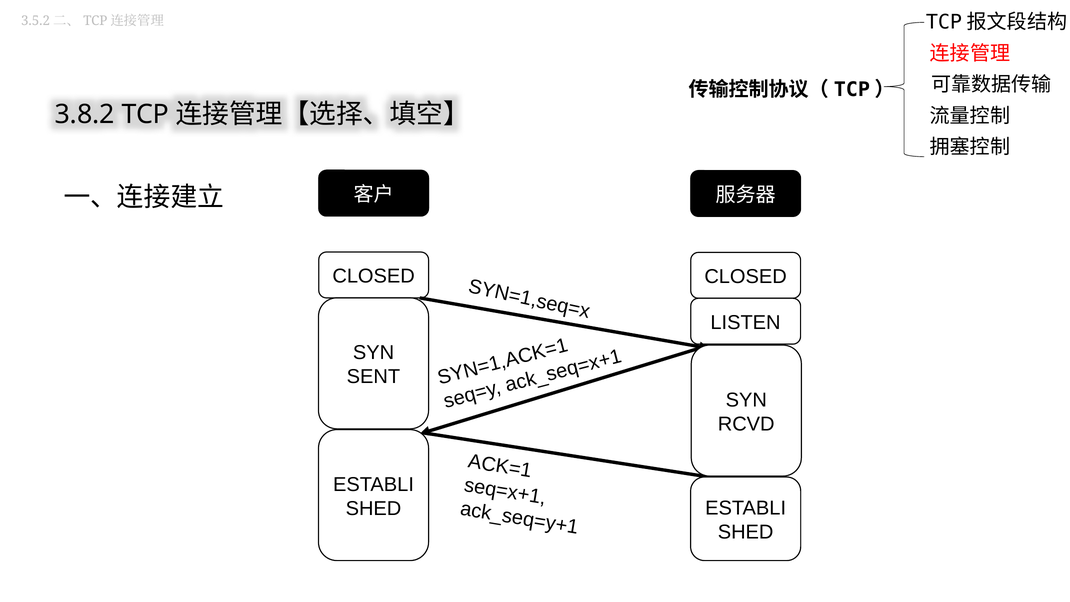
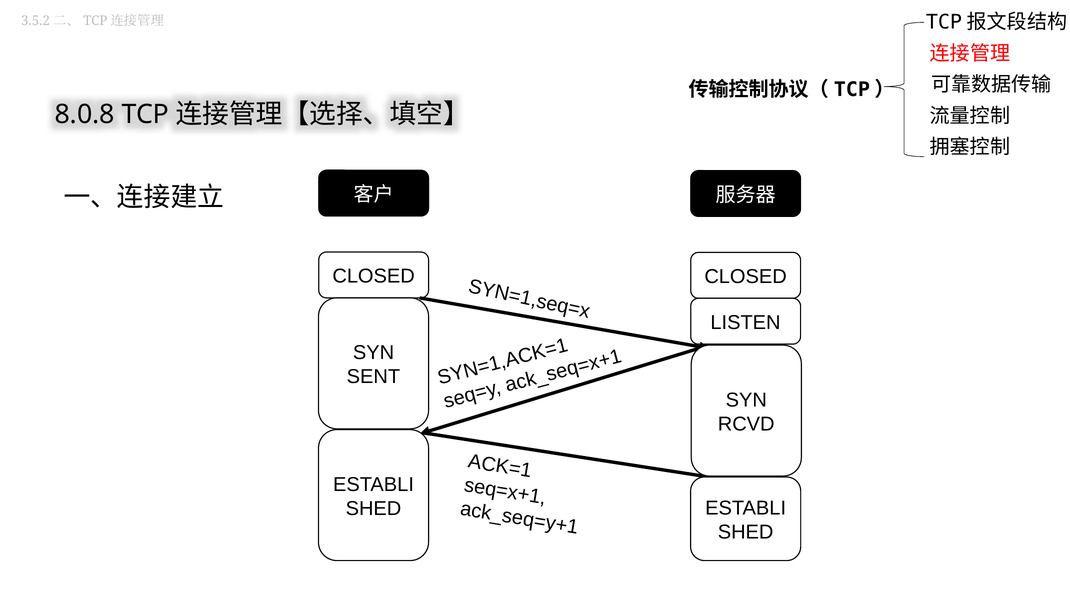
3.8.2: 3.8.2 -> 8.0.8 (85, 114)
